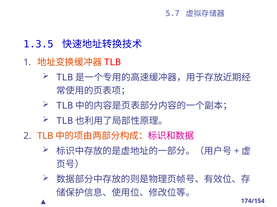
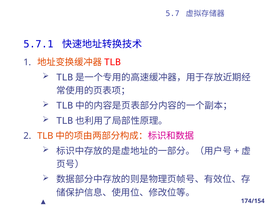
1.3.5: 1.3.5 -> 5.7.1 (39, 44)
